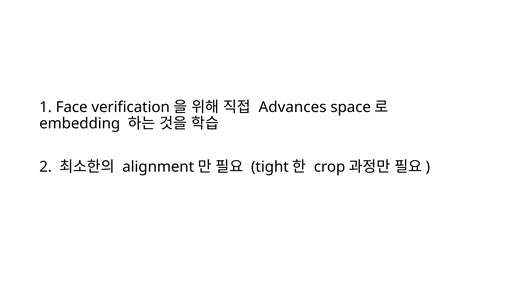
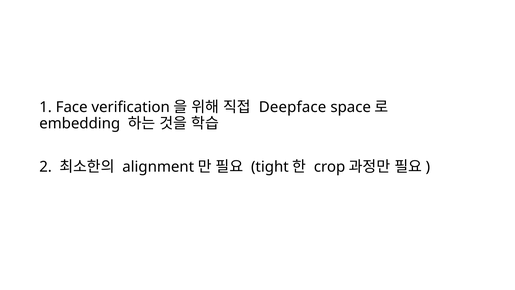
Advances: Advances -> Deepface (293, 107)
